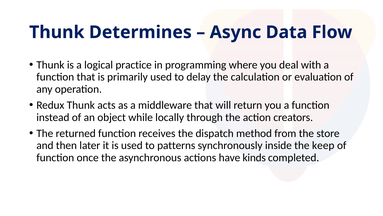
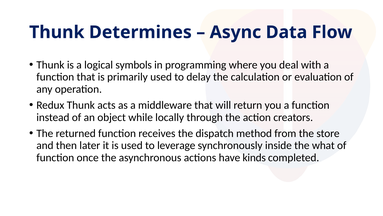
practice: practice -> symbols (134, 65)
patterns: patterns -> leverage (176, 145)
keep: keep -> what (323, 145)
